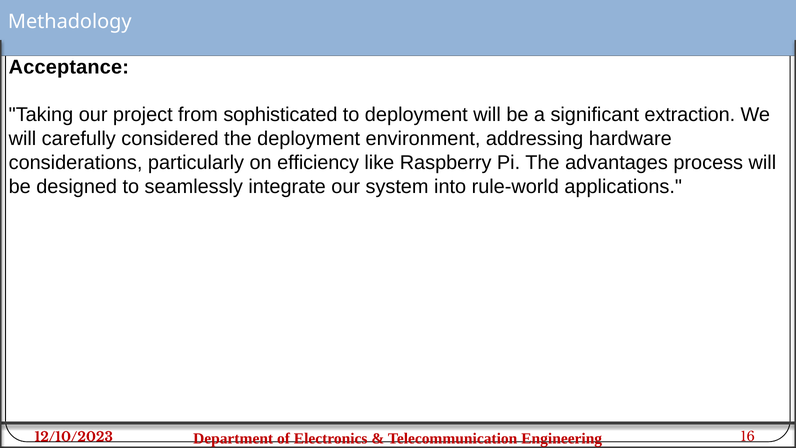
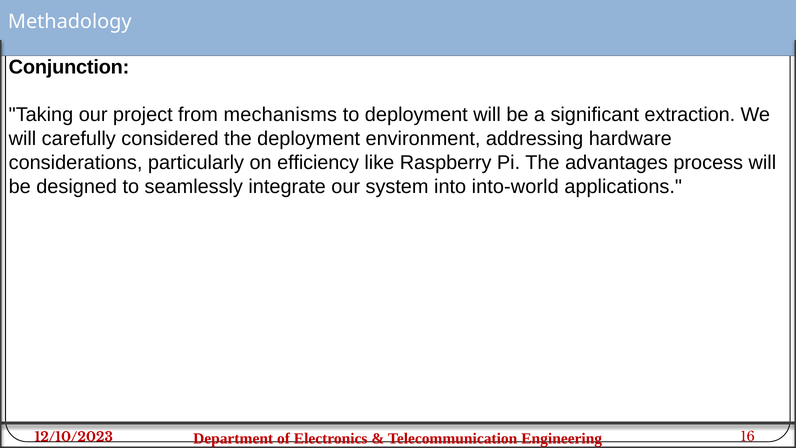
Acceptance: Acceptance -> Conjunction (69, 67)
sophisticated: sophisticated -> mechanisms (280, 115)
rule-world: rule-world -> into-world (515, 186)
